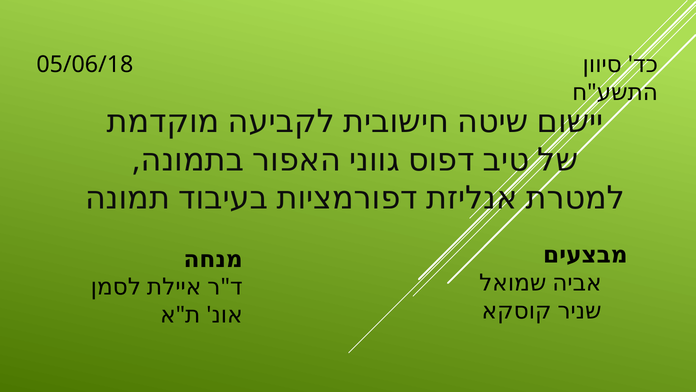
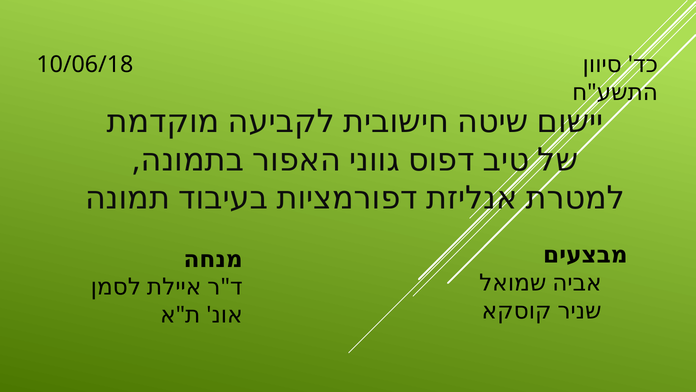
05/06/18: 05/06/18 -> 10/06/18 (85, 64)
